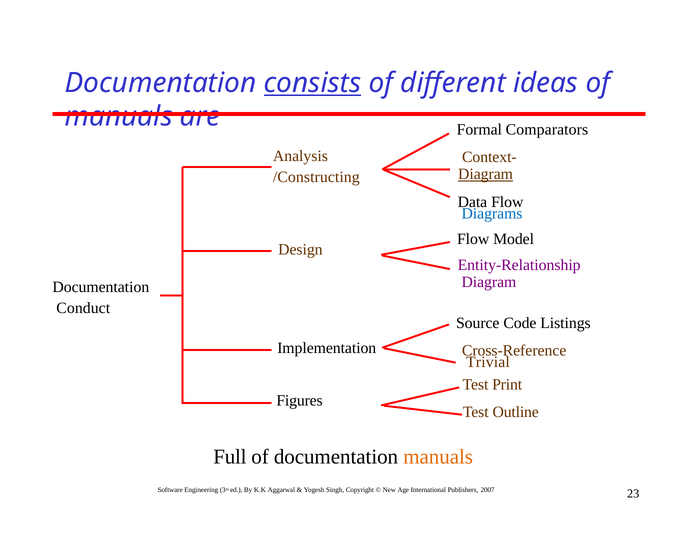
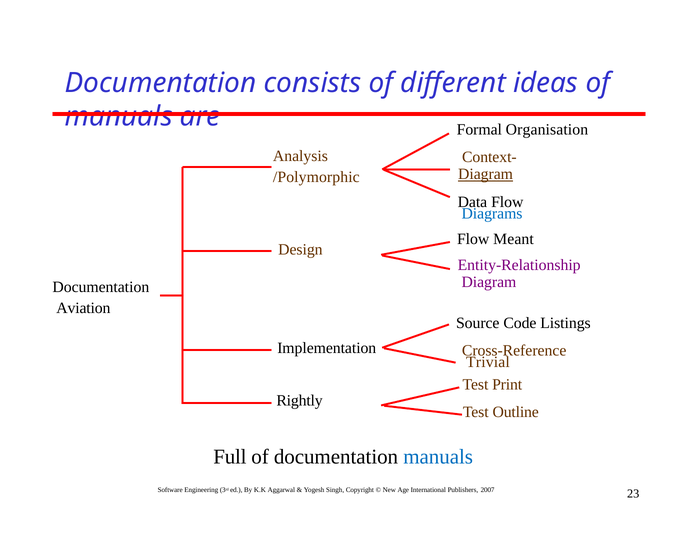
consists underline: present -> none (313, 83)
Comparators: Comparators -> Organisation (547, 130)
/Constructing: /Constructing -> /Polymorphic (316, 177)
Model: Model -> Meant (513, 239)
Conduct: Conduct -> Aviation (83, 308)
Figures: Figures -> Rightly (300, 401)
manuals colour: orange -> blue (438, 457)
